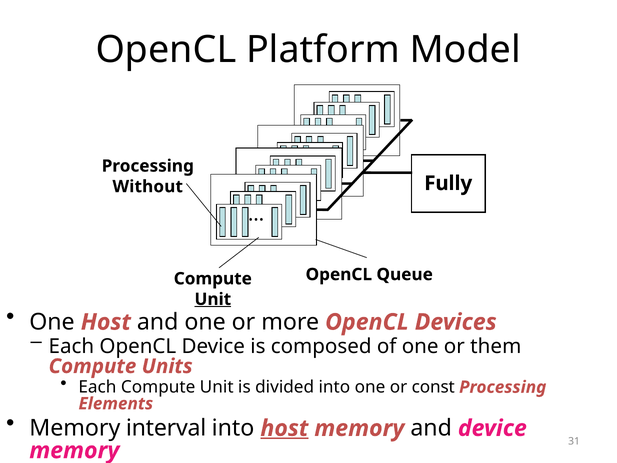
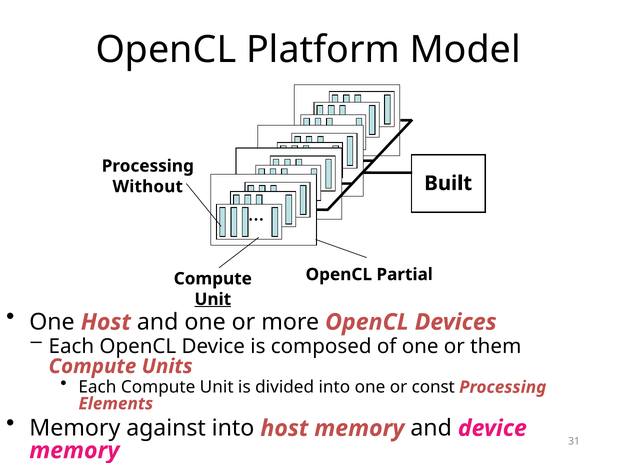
Fully: Fully -> Built (448, 183)
Queue: Queue -> Partial (405, 274)
interval: interval -> against (166, 428)
host underline: present -> none (284, 428)
